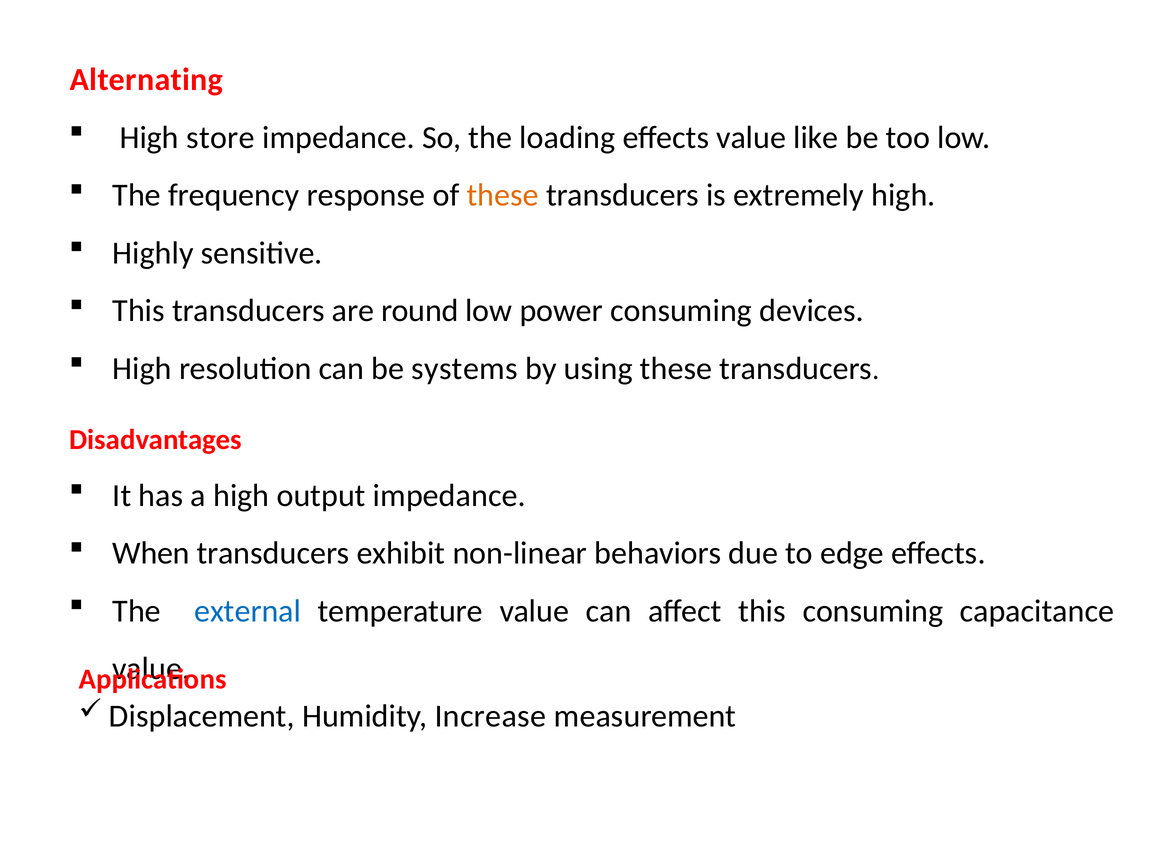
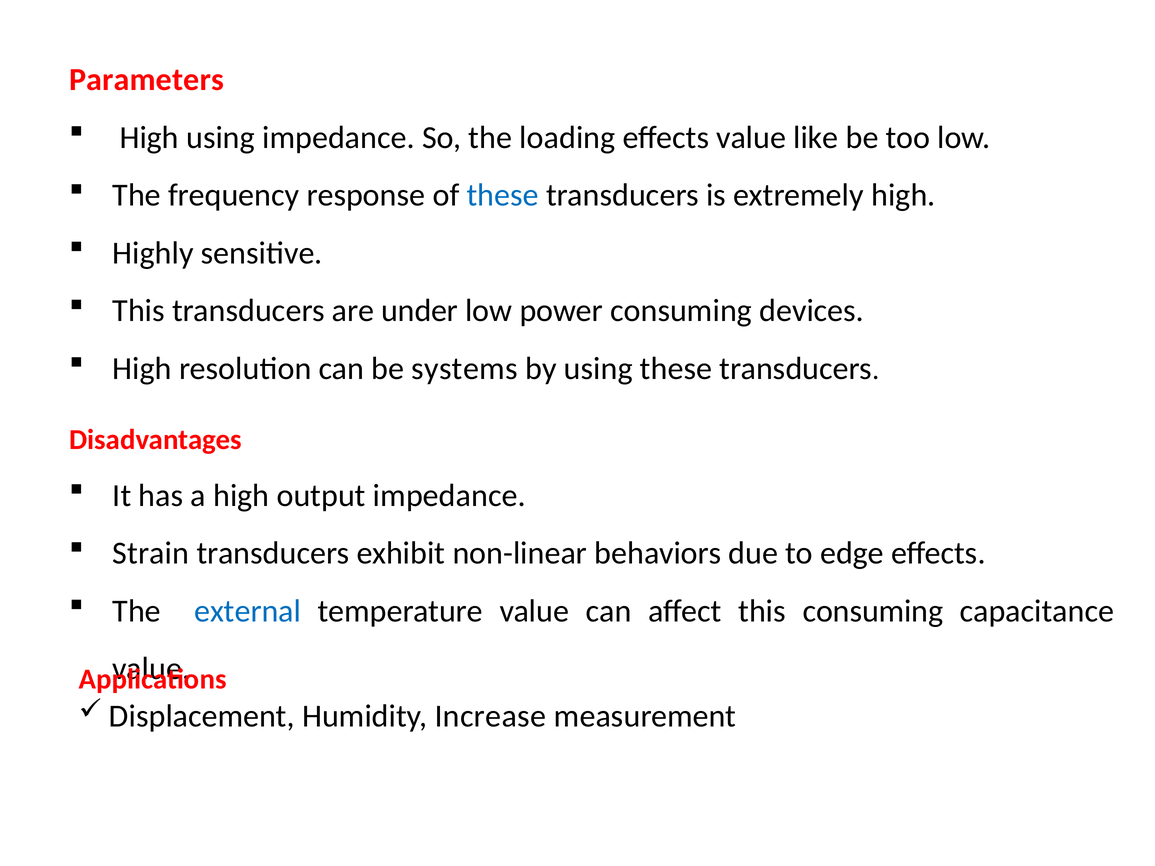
Alternating: Alternating -> Parameters (147, 80)
High store: store -> using (221, 138)
these colour: orange -> blue (503, 195)
round: round -> under (420, 311)
When: When -> Strain (151, 553)
